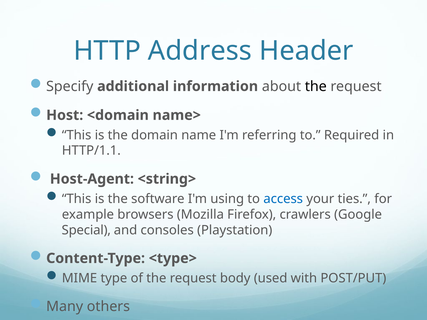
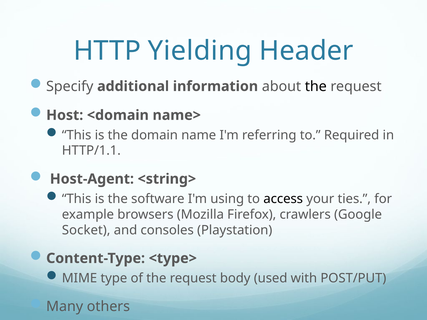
Address: Address -> Yielding (200, 51)
access colour: blue -> black (283, 199)
Special: Special -> Socket (86, 230)
